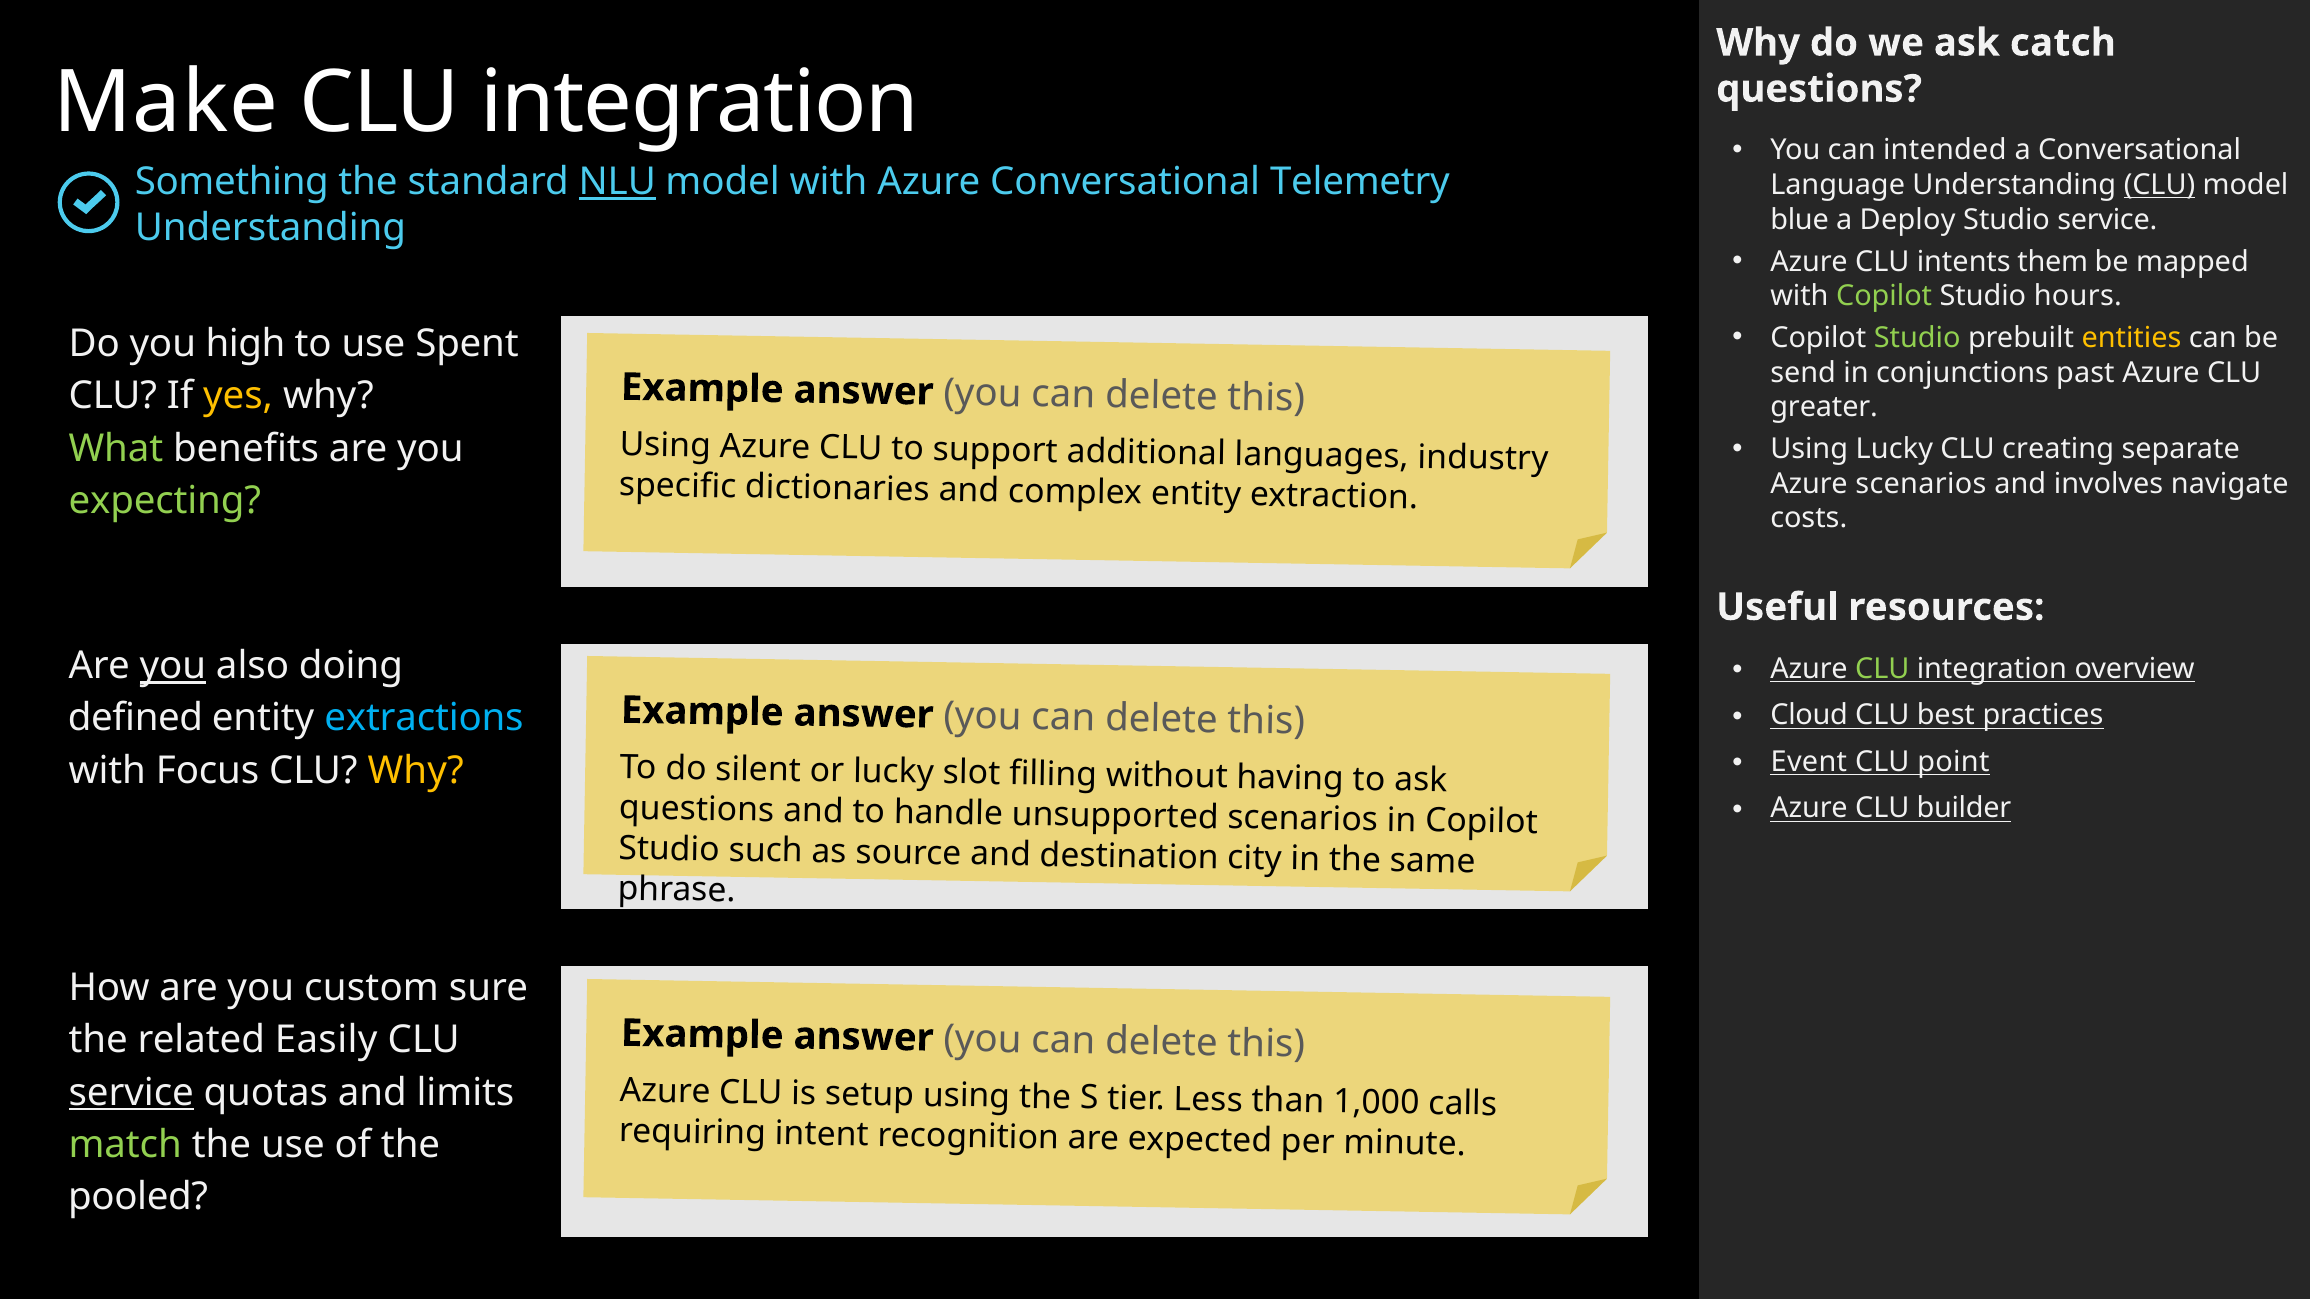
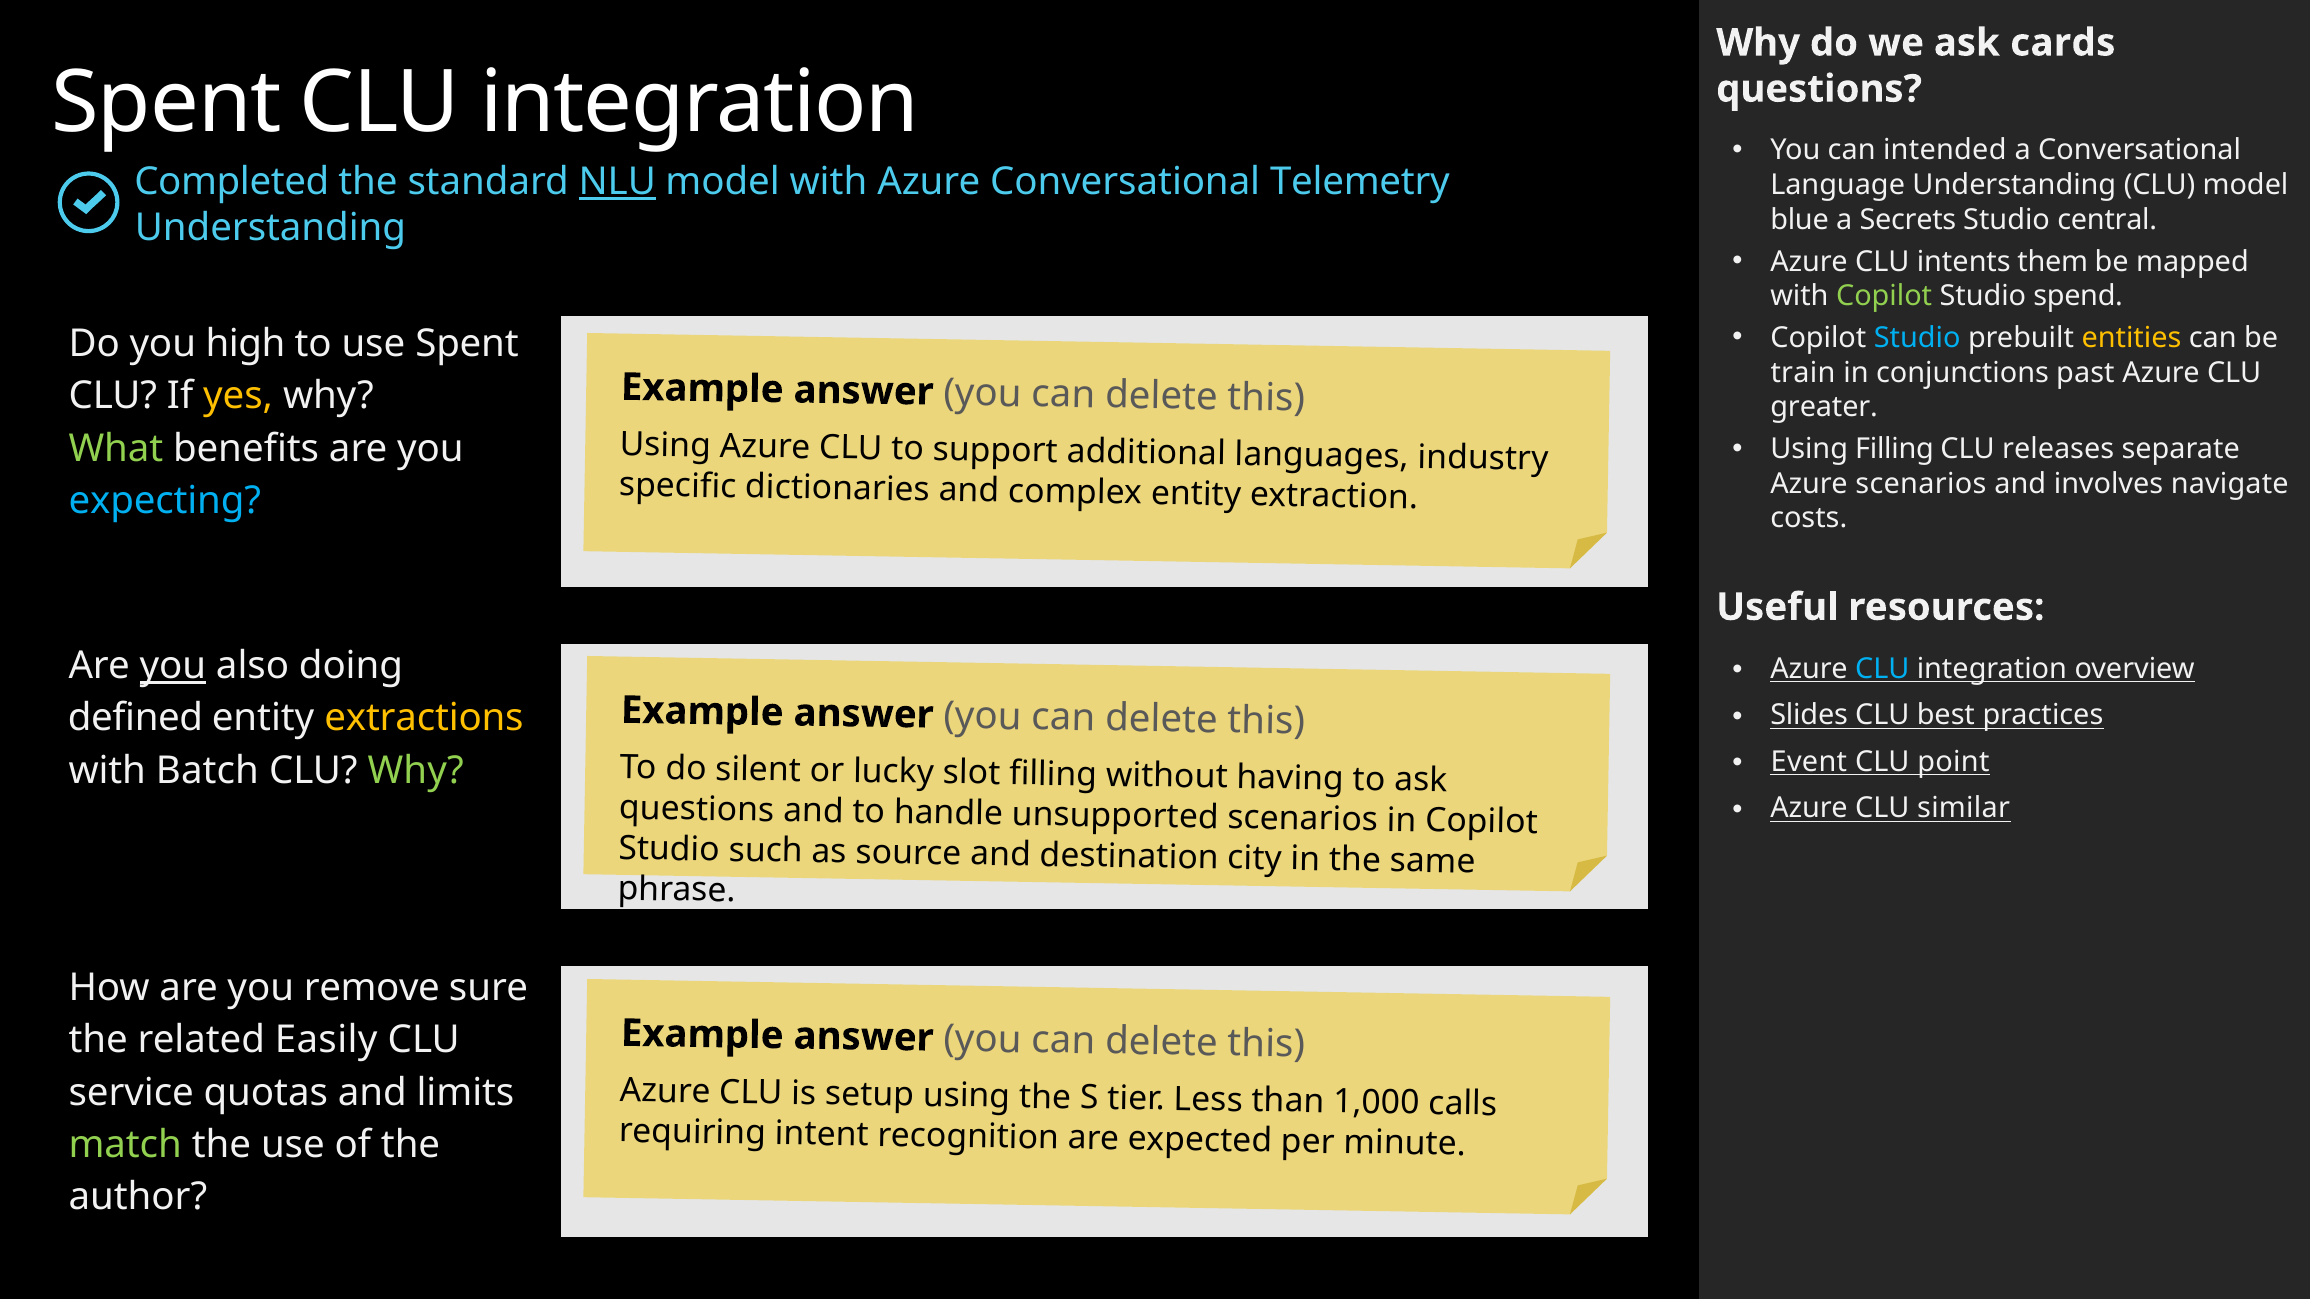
catch: catch -> cards (2063, 43)
Make: Make -> Spent (167, 103)
Something: Something -> Completed (232, 182)
CLU underline: present -> none (2159, 185)
Deploy: Deploy -> Secrets (1908, 220)
Studio service: service -> central (2107, 220)
hours: hours -> spend (2078, 296)
Studio colour: light green -> light blue (1917, 338)
send: send -> train (1803, 373)
Using Lucky: Lucky -> Filling (1895, 449)
creating: creating -> releases (2058, 449)
expecting colour: light green -> light blue (165, 501)
CLU colour: light green -> light blue (1882, 669)
Cloud: Cloud -> Slides (1809, 715)
extractions colour: light blue -> yellow (424, 718)
Focus: Focus -> Batch (207, 771)
Why colour: yellow -> light green (416, 771)
builder: builder -> similar (1964, 808)
custom: custom -> remove (372, 988)
service underline: present -> none (131, 1093)
pooled: pooled -> author (138, 1197)
